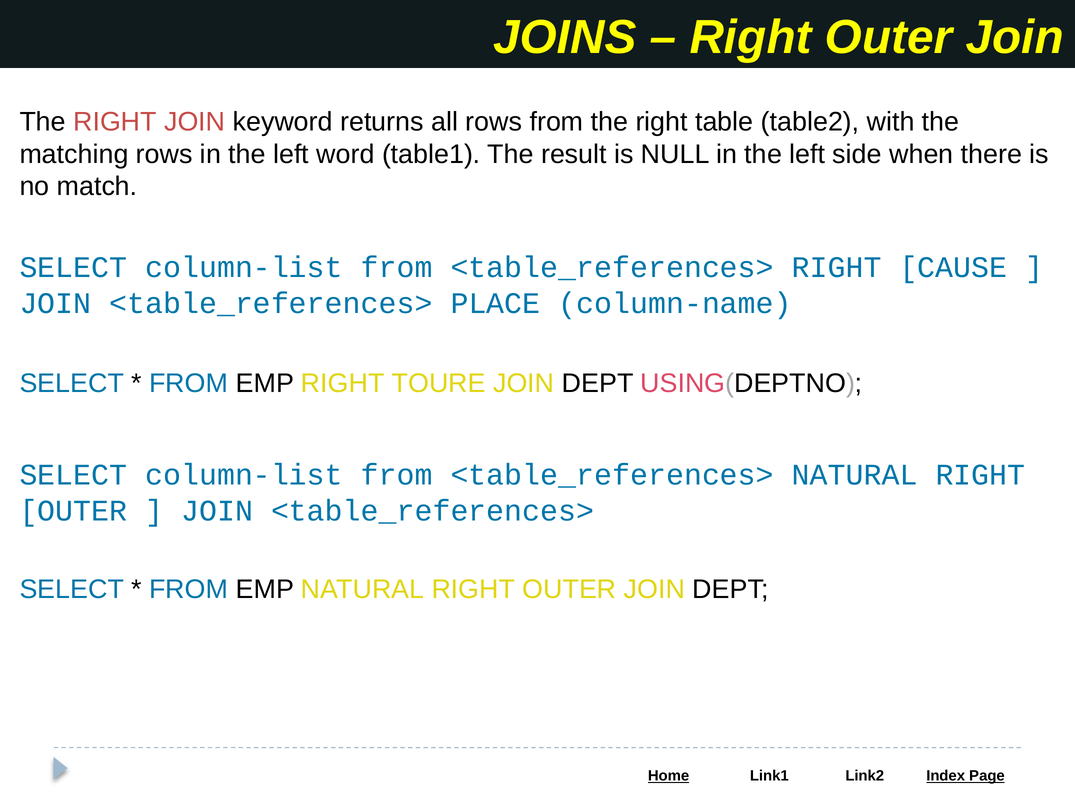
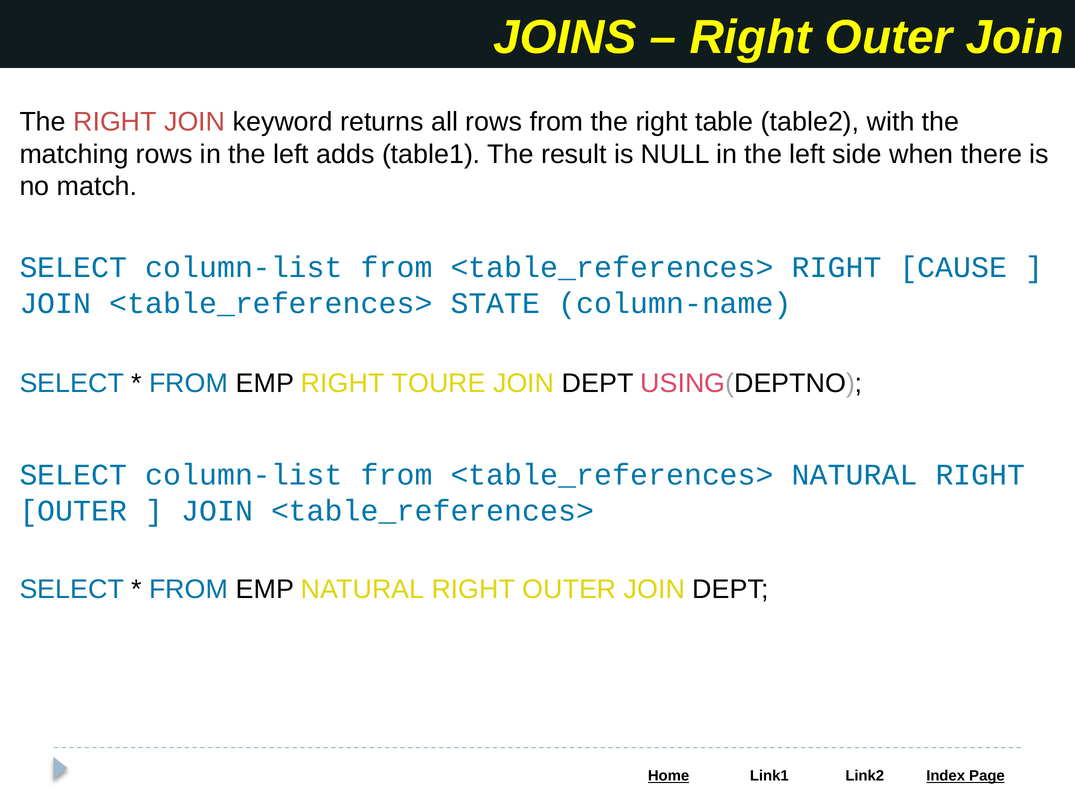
word: word -> adds (345, 154)
PLACE: PLACE -> STATE (495, 303)
